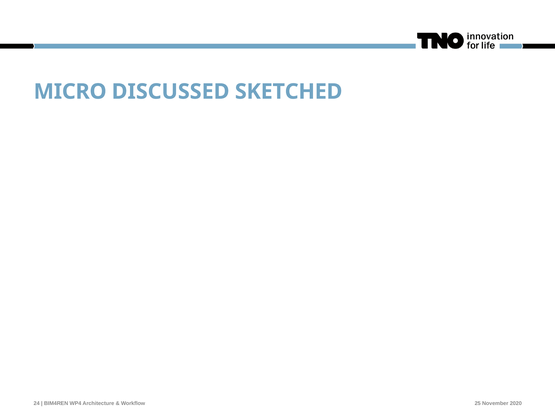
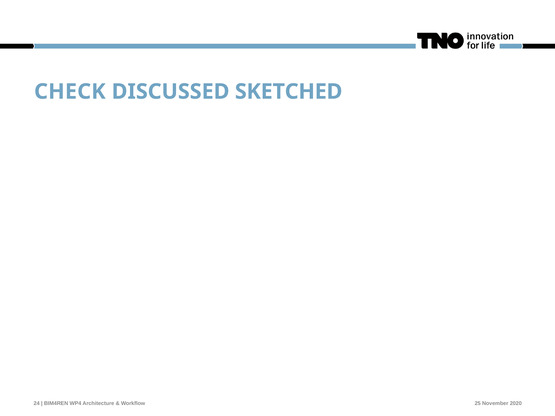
MICRO: MICRO -> CHECK (70, 92)
